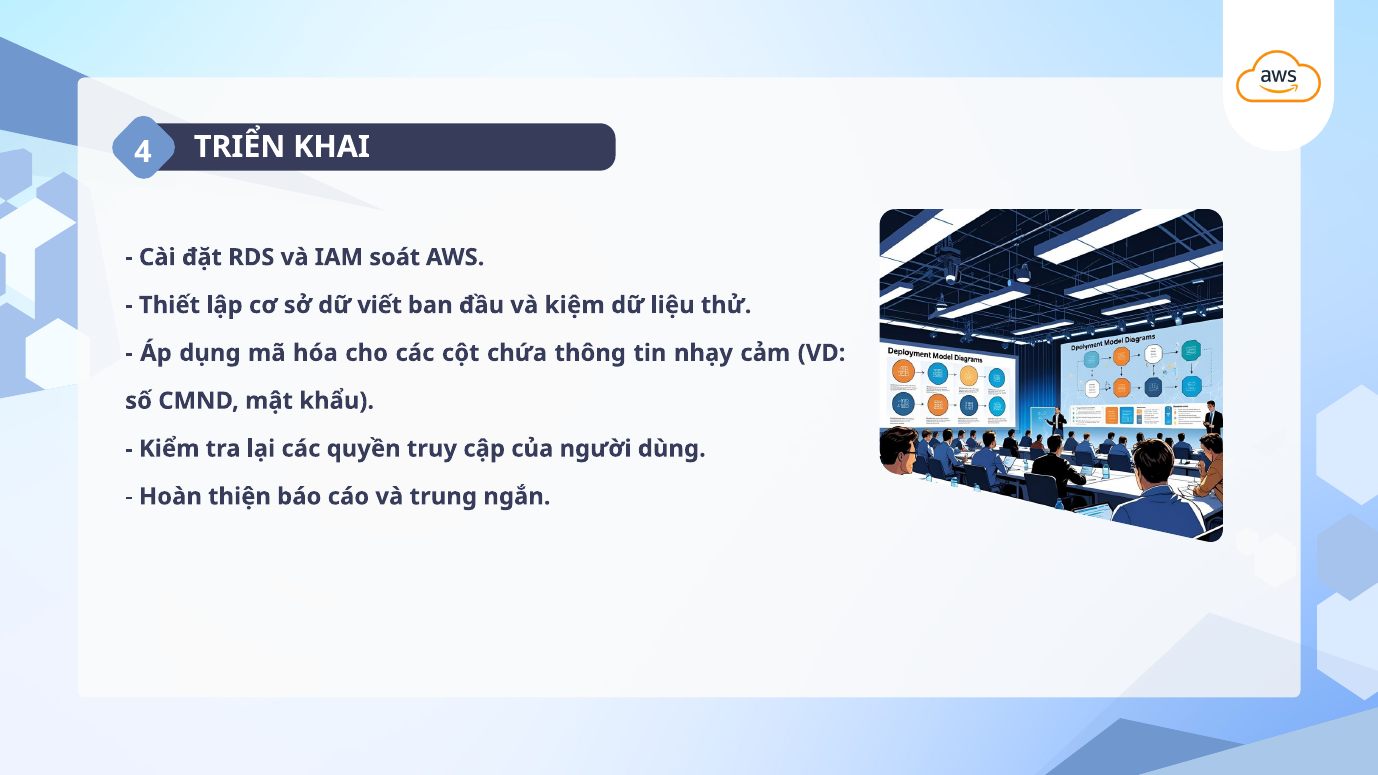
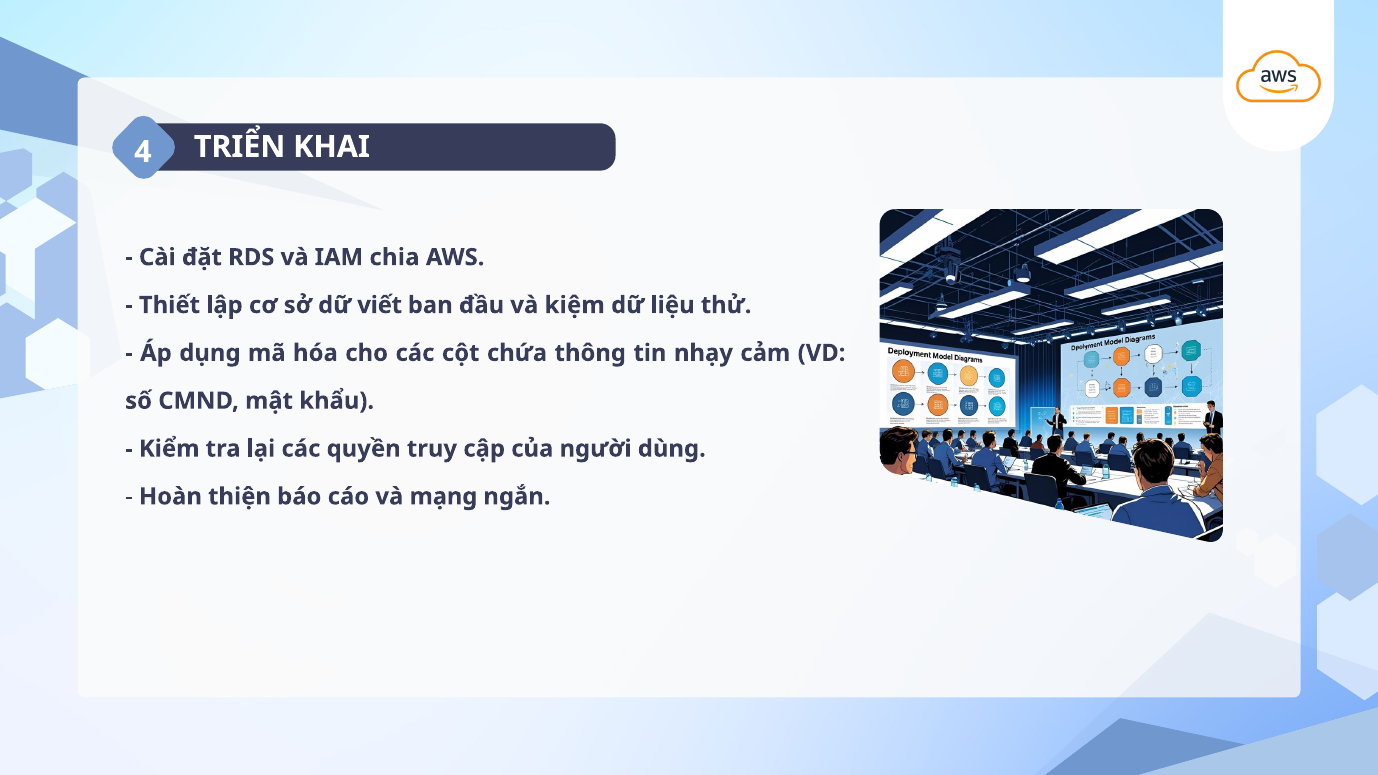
soát: soát -> chia (394, 257)
trung: trung -> mạng (443, 497)
